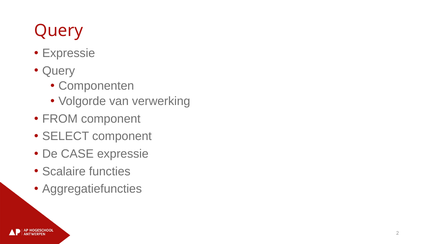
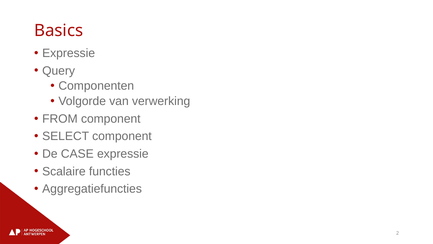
Query: Query -> Basics (59, 30)
